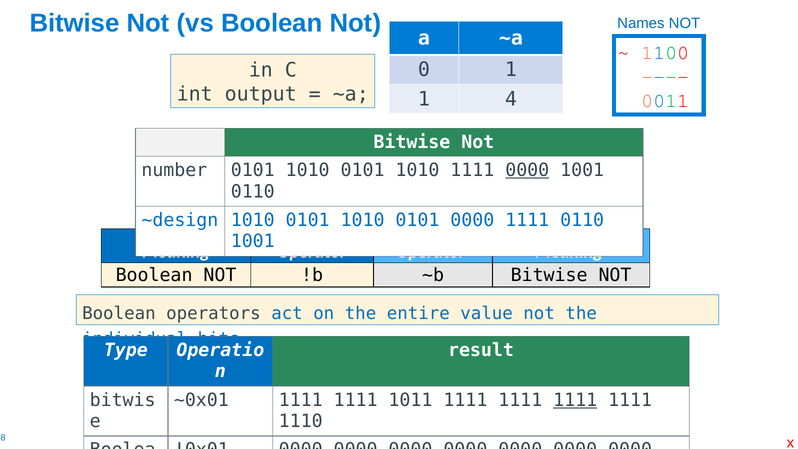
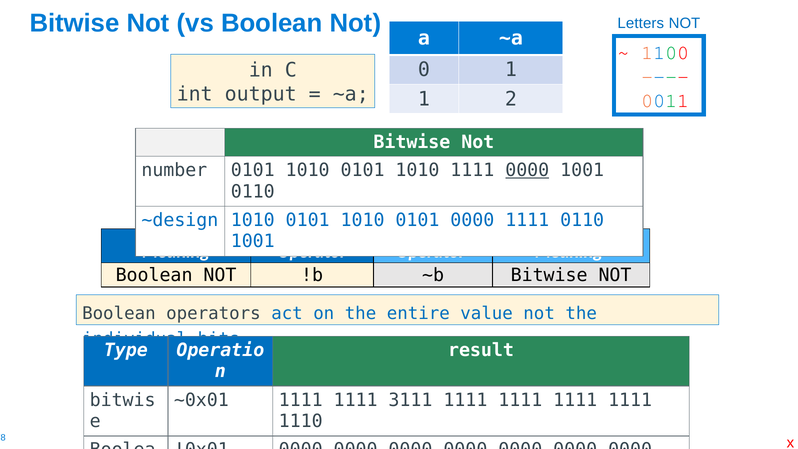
Names: Names -> Letters (641, 23)
4: 4 -> 2 (511, 99)
1011: 1011 -> 3111 (410, 400)
1111 underline: present -> none (575, 400)
